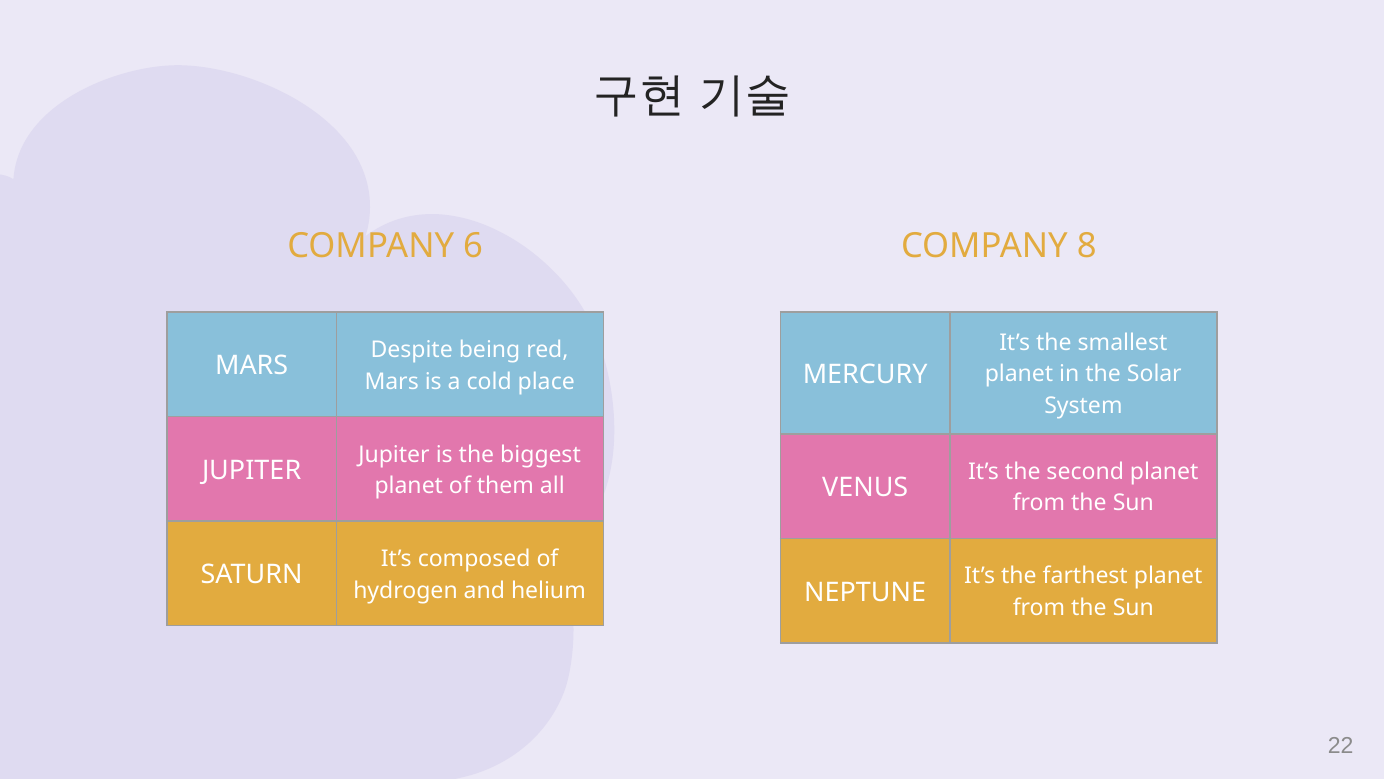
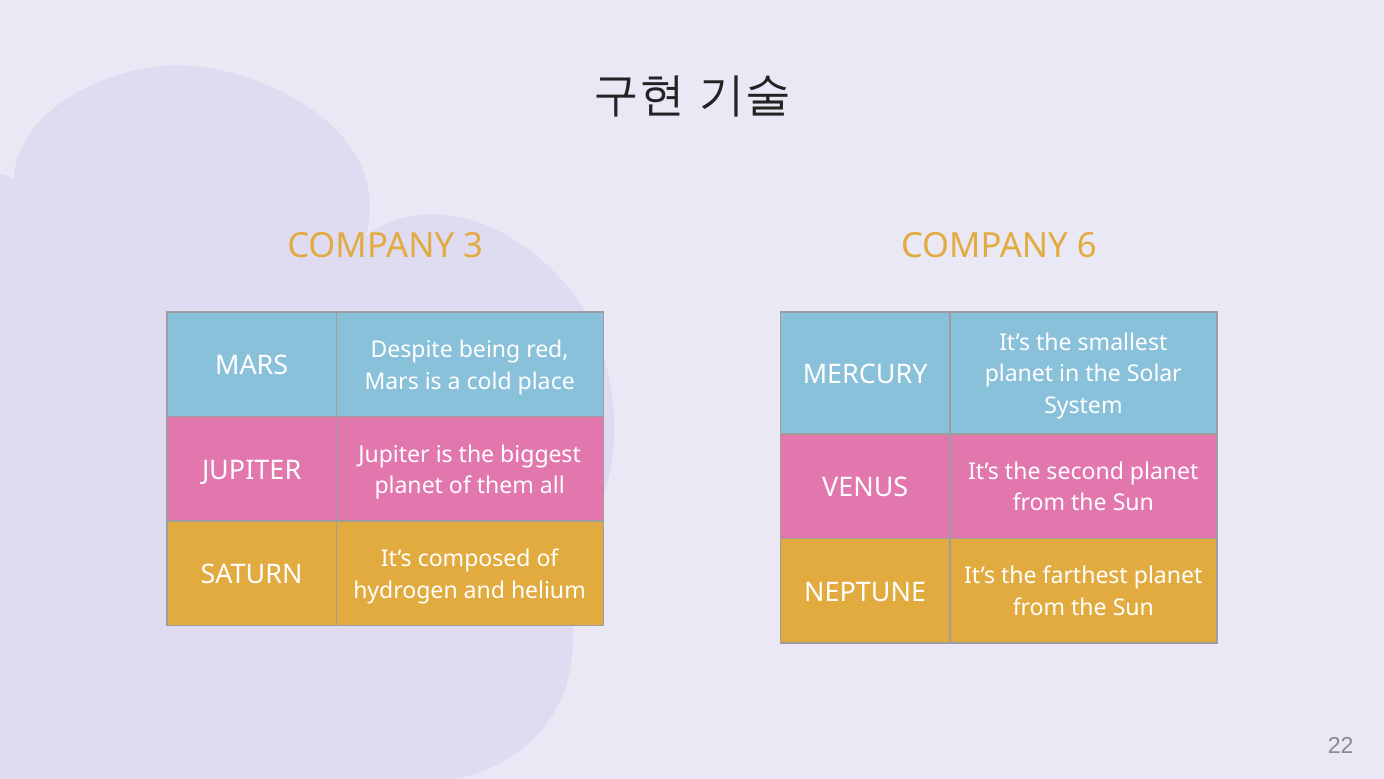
6: 6 -> 3 (473, 246)
8: 8 -> 6 (1087, 246)
